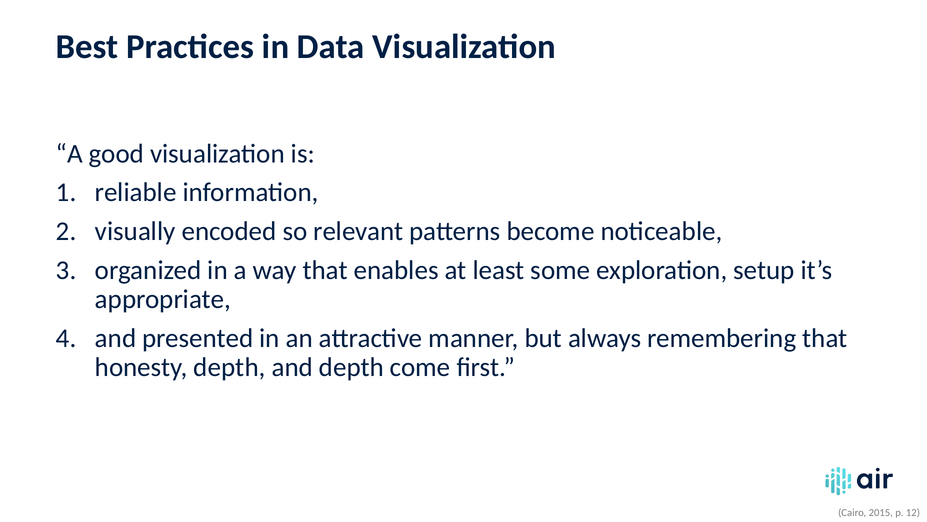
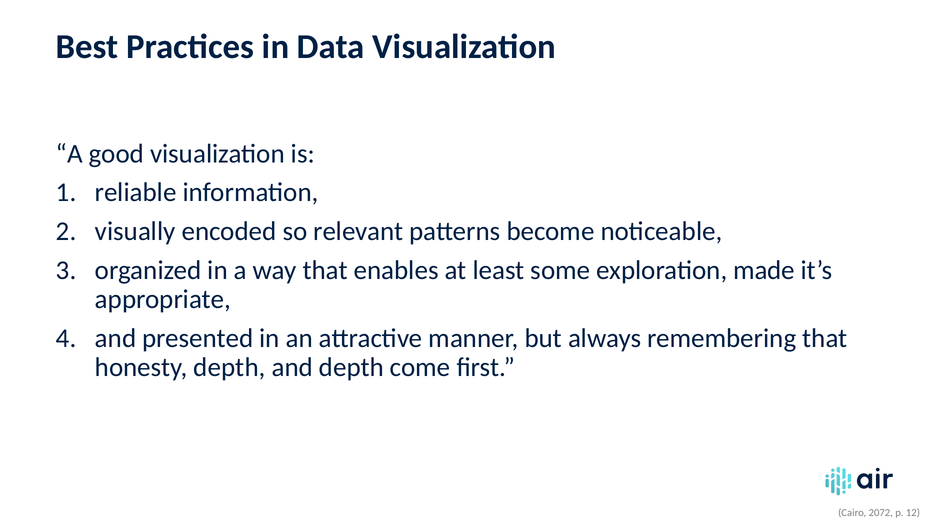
setup: setup -> made (764, 270)
2015: 2015 -> 2072 (881, 512)
